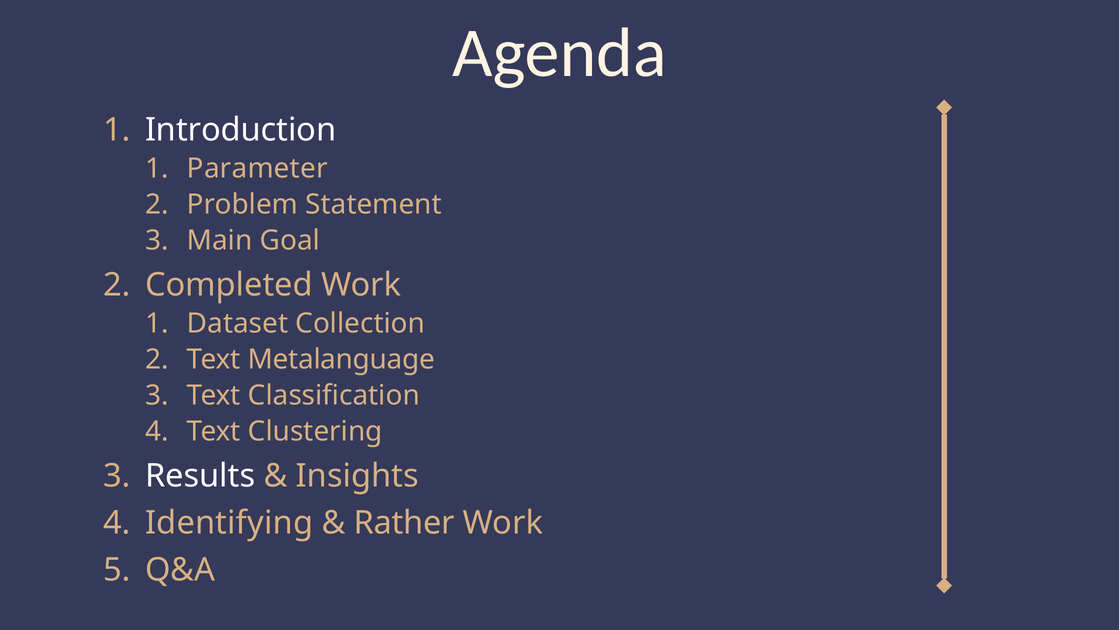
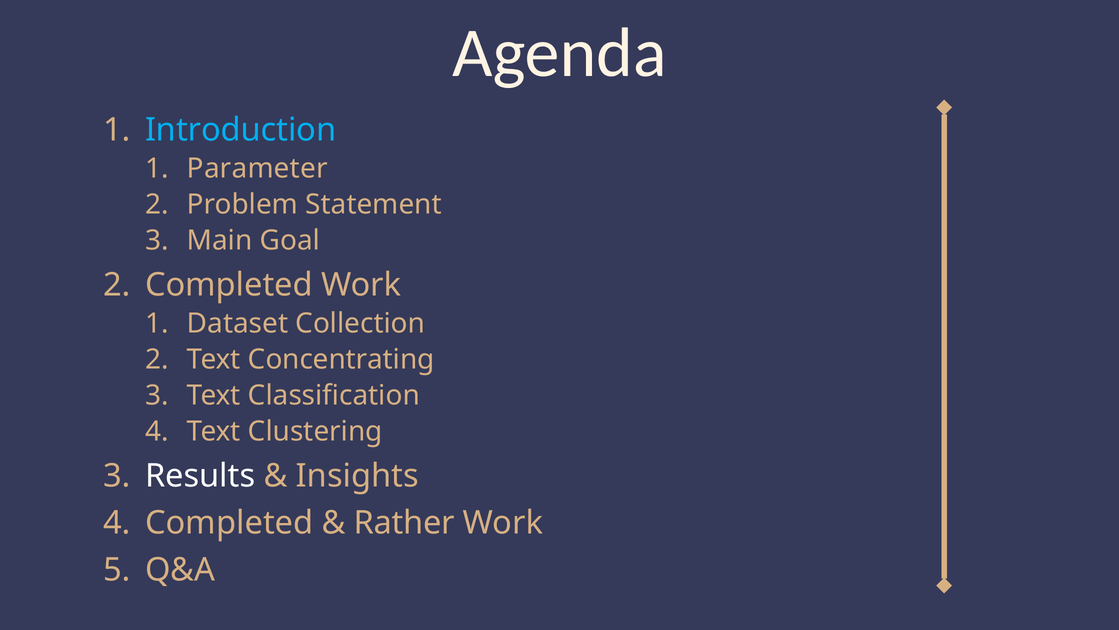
Introduction colour: white -> light blue (241, 130)
Metalanguage: Metalanguage -> Concentrating (341, 359)
Identifying: Identifying -> Completed (229, 522)
